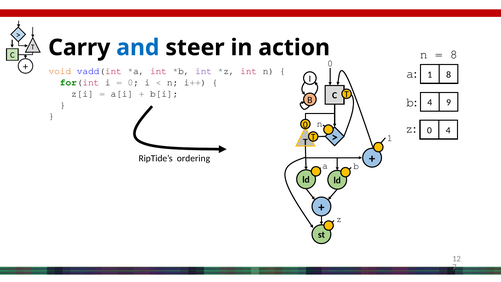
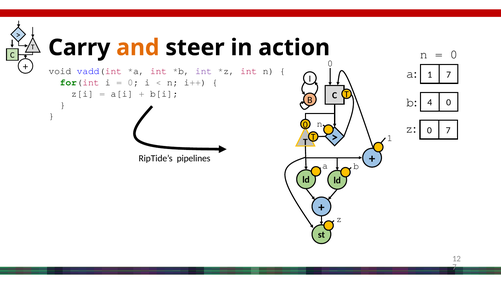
and colour: blue -> orange (138, 48)
8: 8 -> 0 (454, 54)
void colour: orange -> black (60, 71)
1 8: 8 -> 7 (449, 75)
4 9: 9 -> 0 (449, 102)
0 4: 4 -> 7 (448, 130)
ordering: ordering -> pipelines (194, 158)
